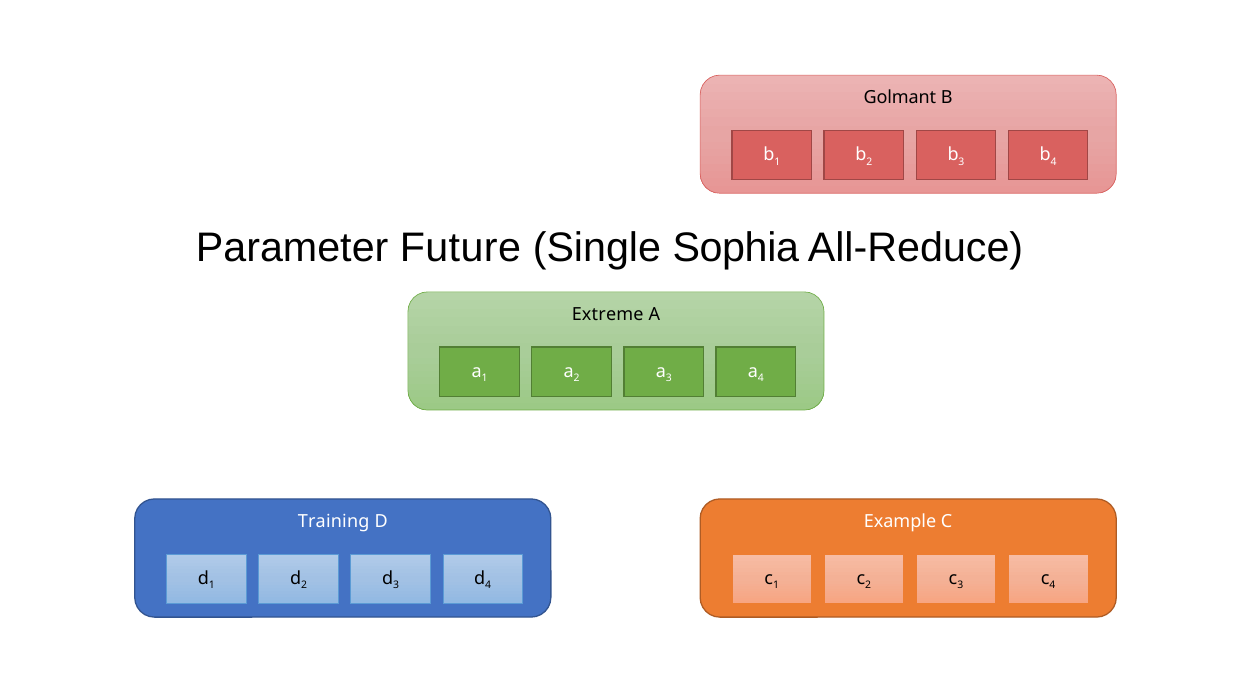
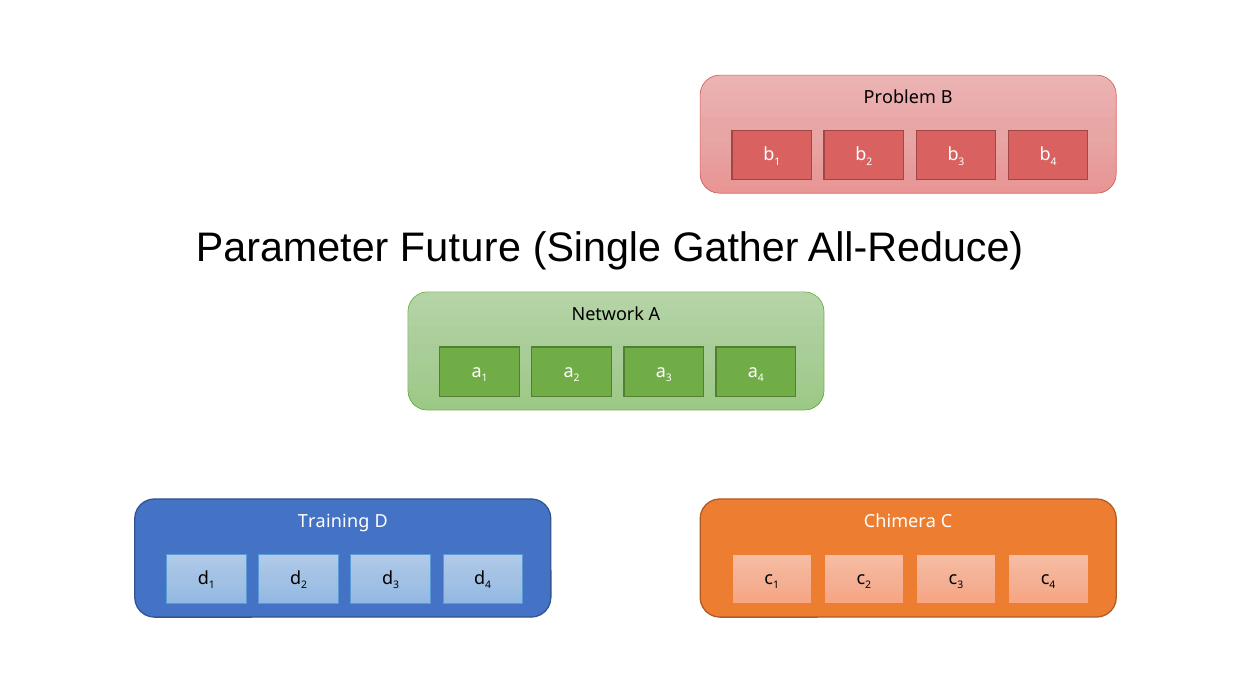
Golmant: Golmant -> Problem (900, 97)
Sophia: Sophia -> Gather (736, 248)
Extreme: Extreme -> Network (608, 314)
Example: Example -> Chimera (900, 521)
